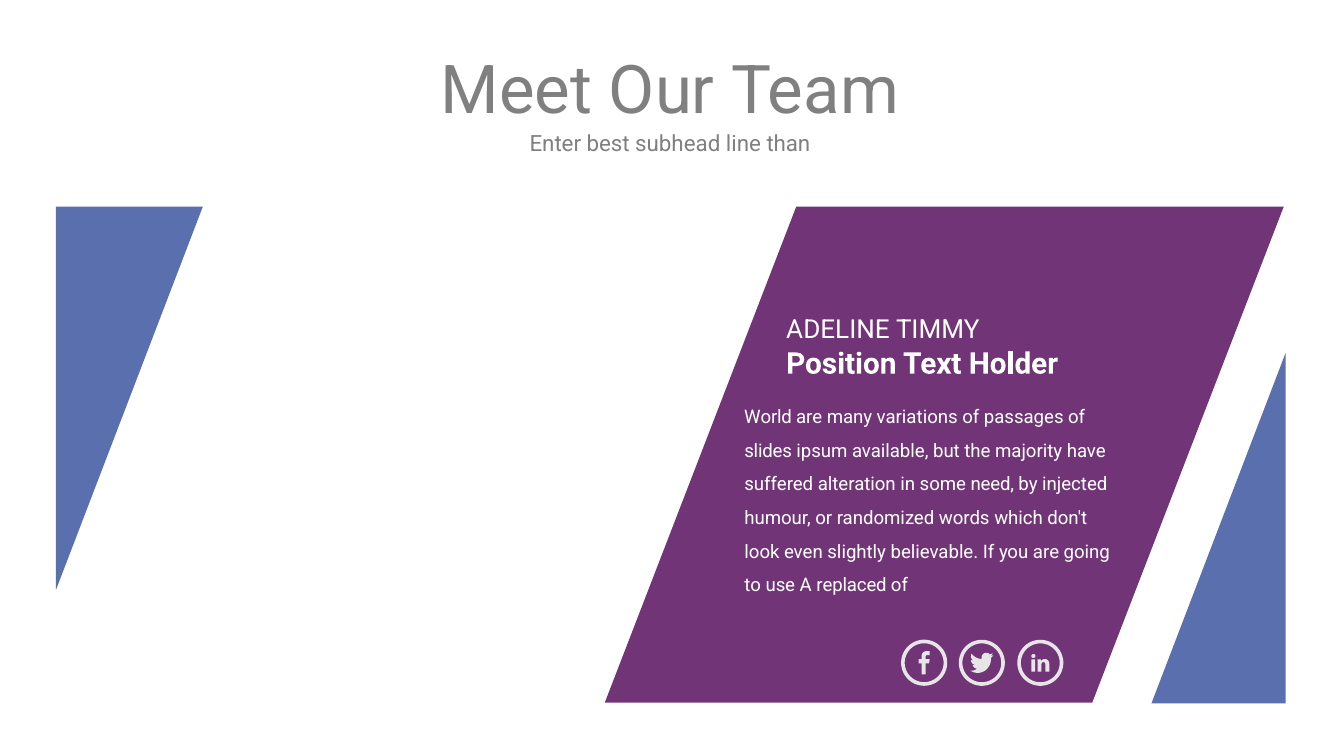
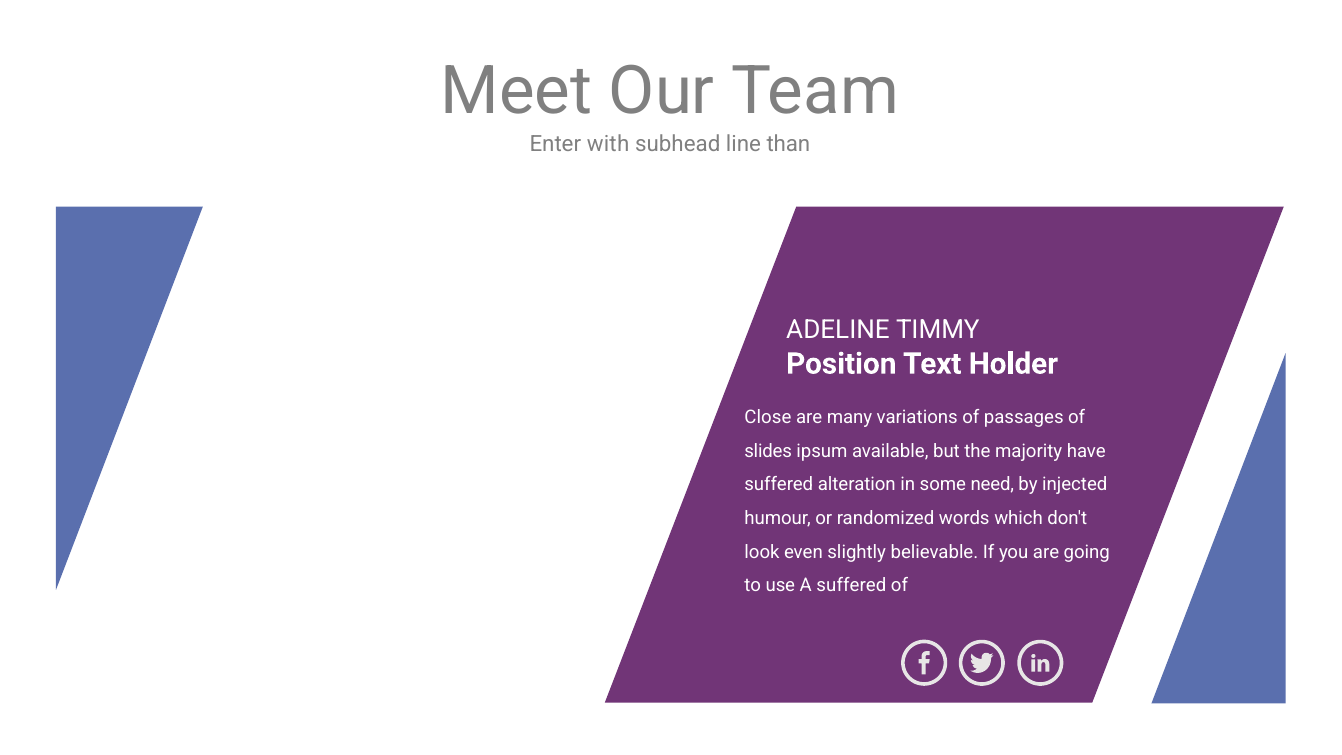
best: best -> with (608, 144)
World: World -> Close (768, 417)
A replaced: replaced -> suffered (851, 585)
